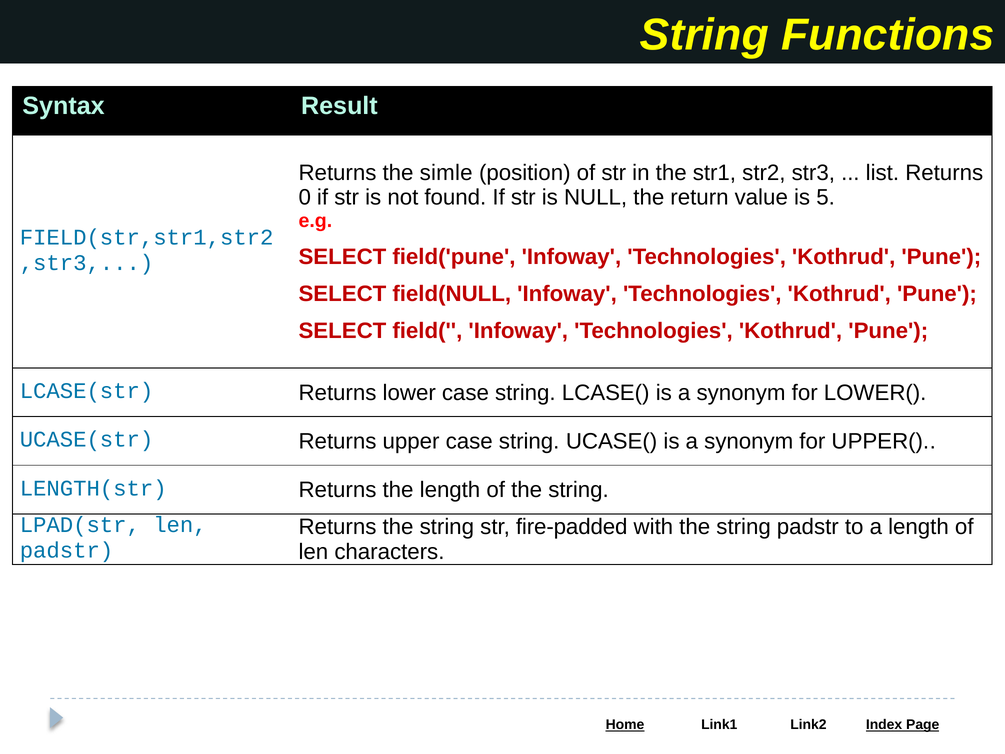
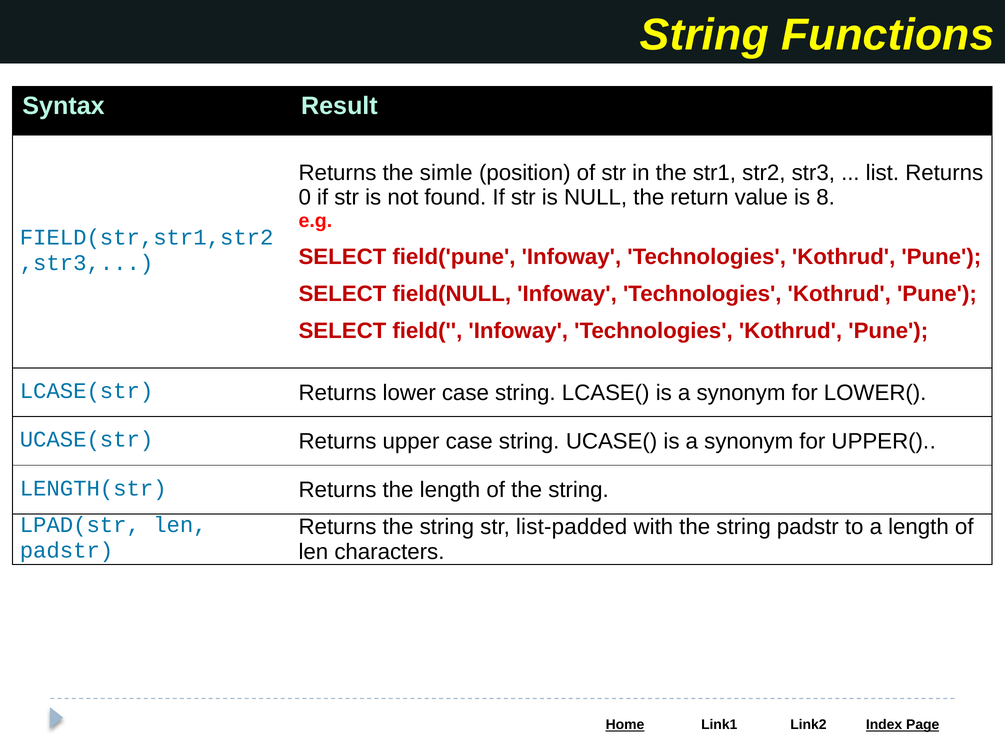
5: 5 -> 8 (826, 197)
fire-padded: fire-padded -> list-padded (572, 527)
